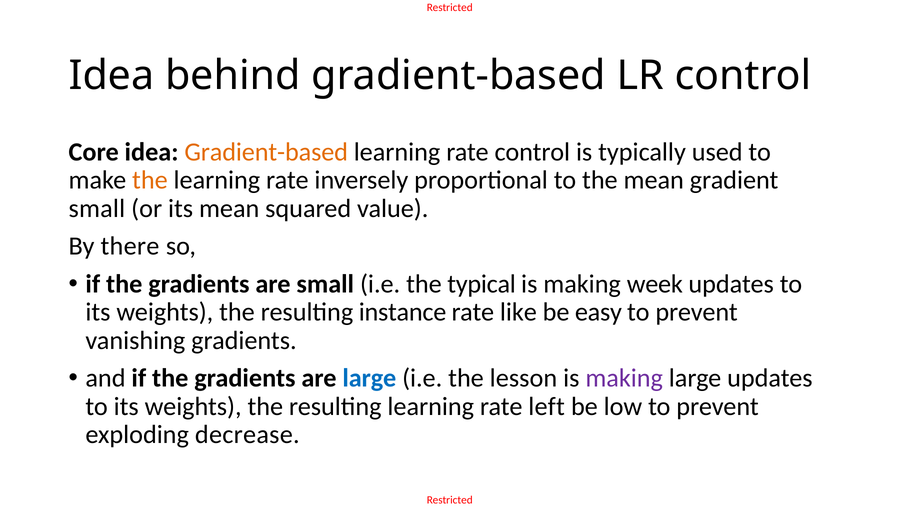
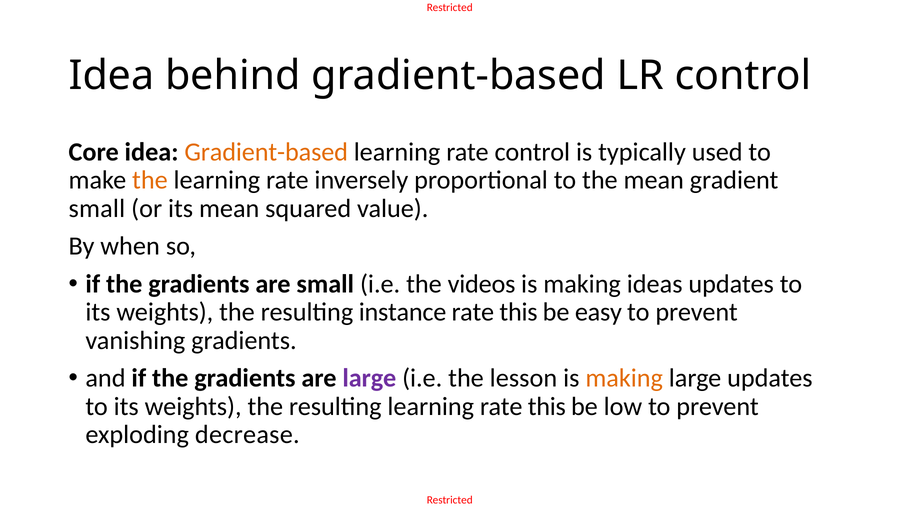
there: there -> when (130, 246)
typical: typical -> videos (482, 284)
week: week -> ideas (655, 284)
like: like -> this (519, 312)
large colour: blue -> purple (369, 378)
making colour: purple -> orange (624, 378)
learning rate left: left -> this (547, 407)
